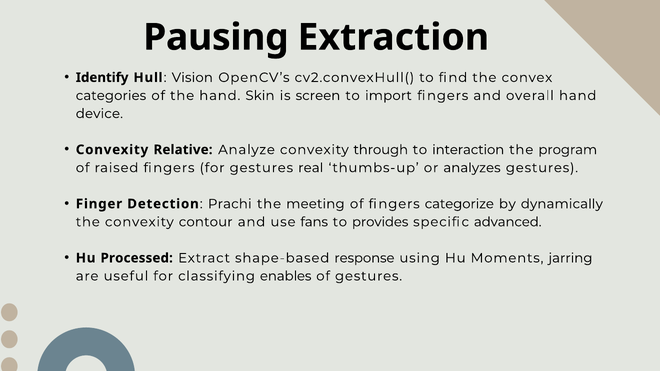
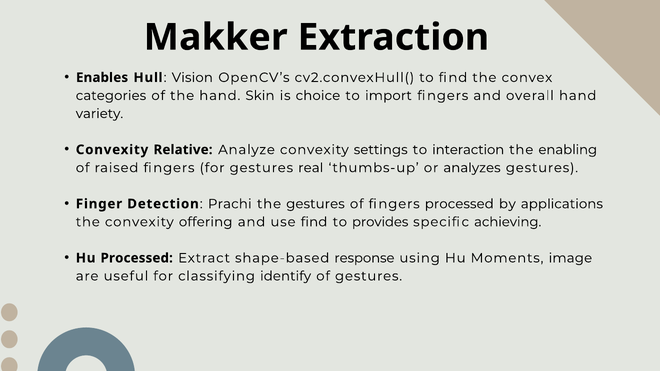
Pausing: Pausing -> Makker (216, 37)
Identify: Identify -> Enables (102, 78)
screen: screen -> choice (318, 96)
device: device -> variety (99, 114)
through: through -> settings (381, 150)
program: program -> enabling (568, 150)
the meeting: meeting -> gestures (315, 204)
fingers categorize: categorize -> processed (459, 204)
dynamically: dynamically -> applications (562, 204)
contour: contour -> offering (206, 222)
use fans: fans -> find (314, 222)
advanced: advanced -> achieving (508, 222)
jarring: jarring -> image (570, 258)
enables: enables -> identify (286, 276)
